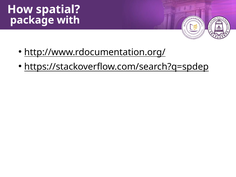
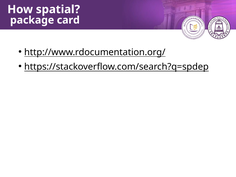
with: with -> card (68, 20)
